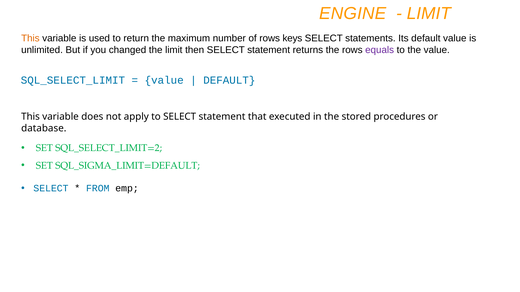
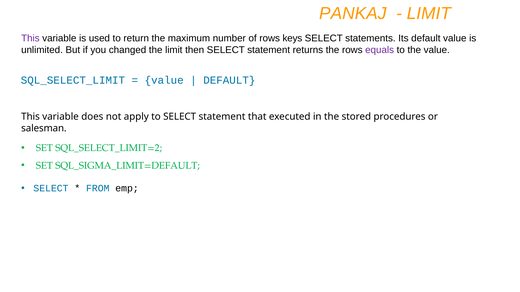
ENGINE: ENGINE -> PANKAJ (353, 14)
This colour: orange -> purple (30, 38)
database: database -> salesman (44, 128)
